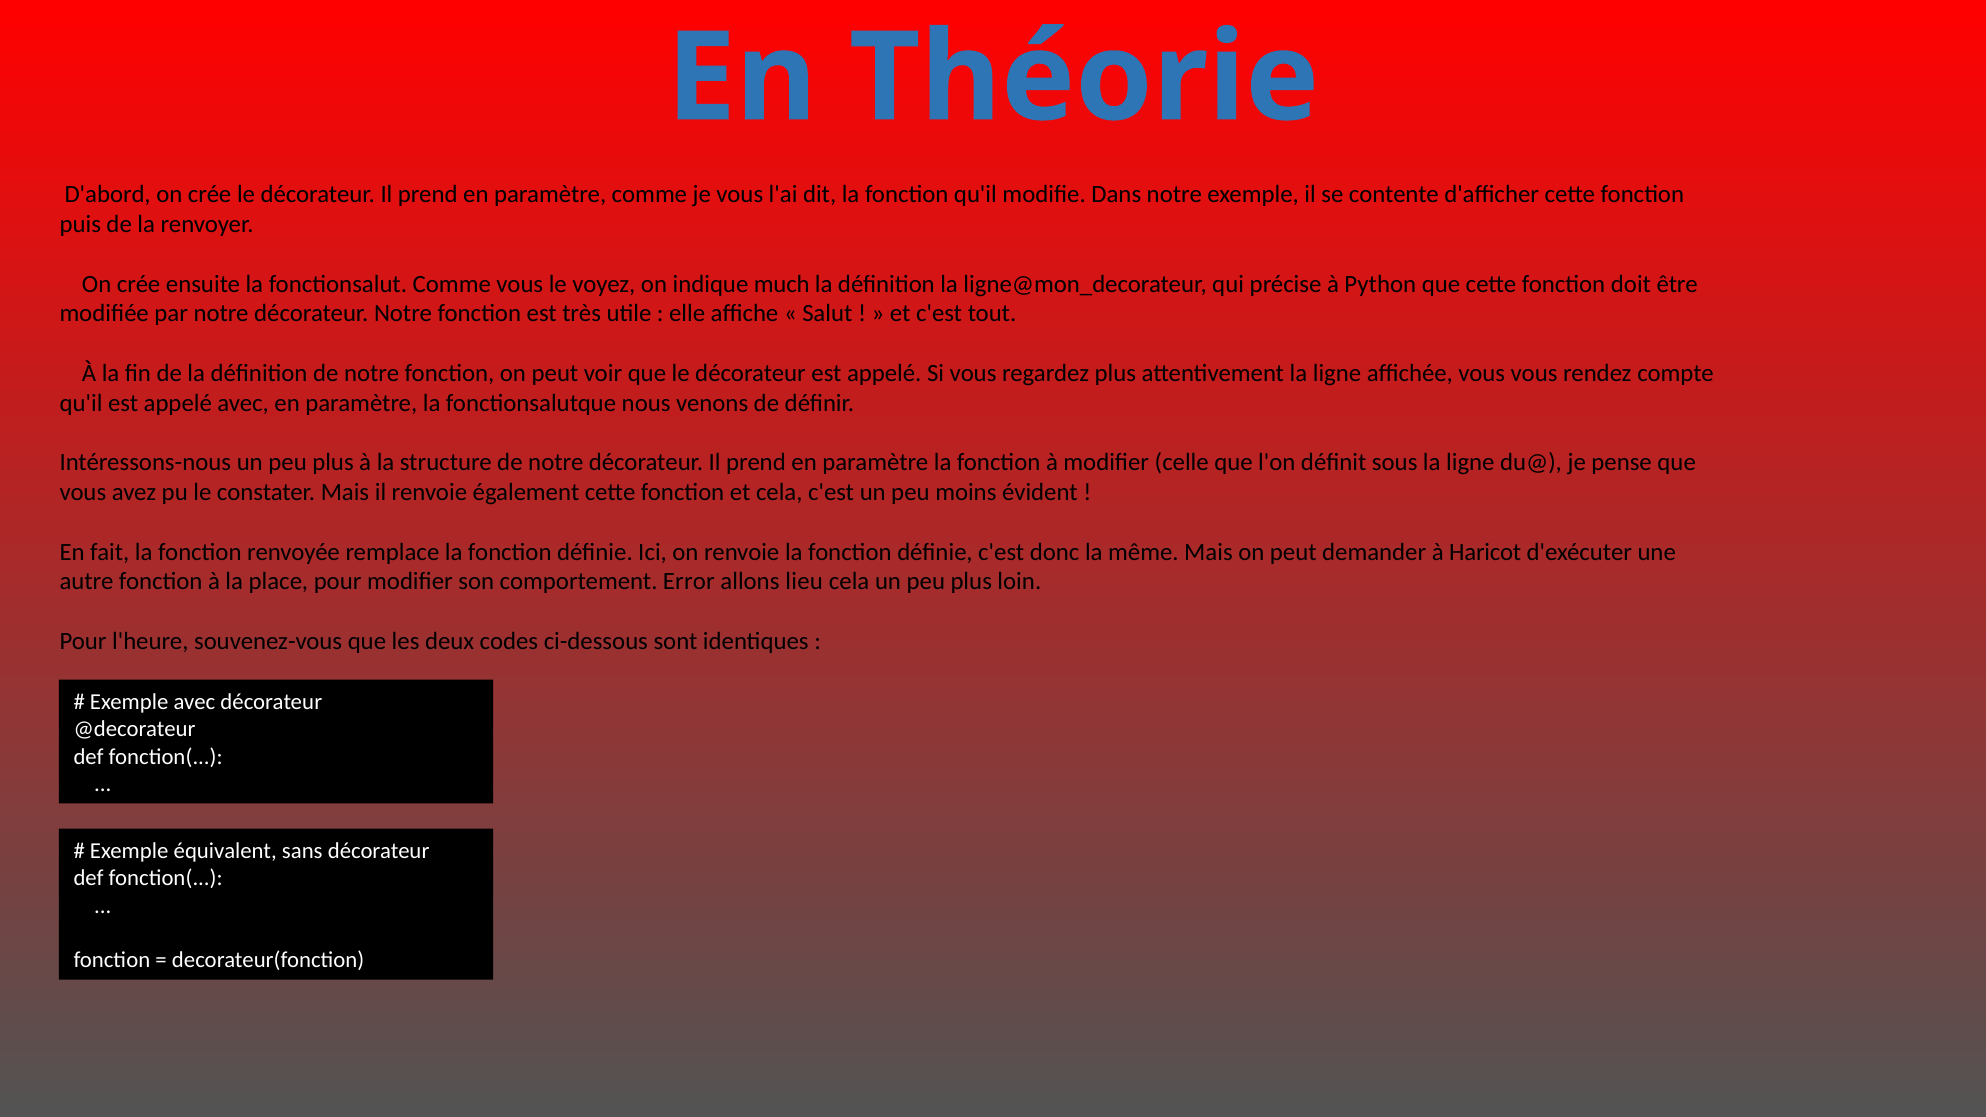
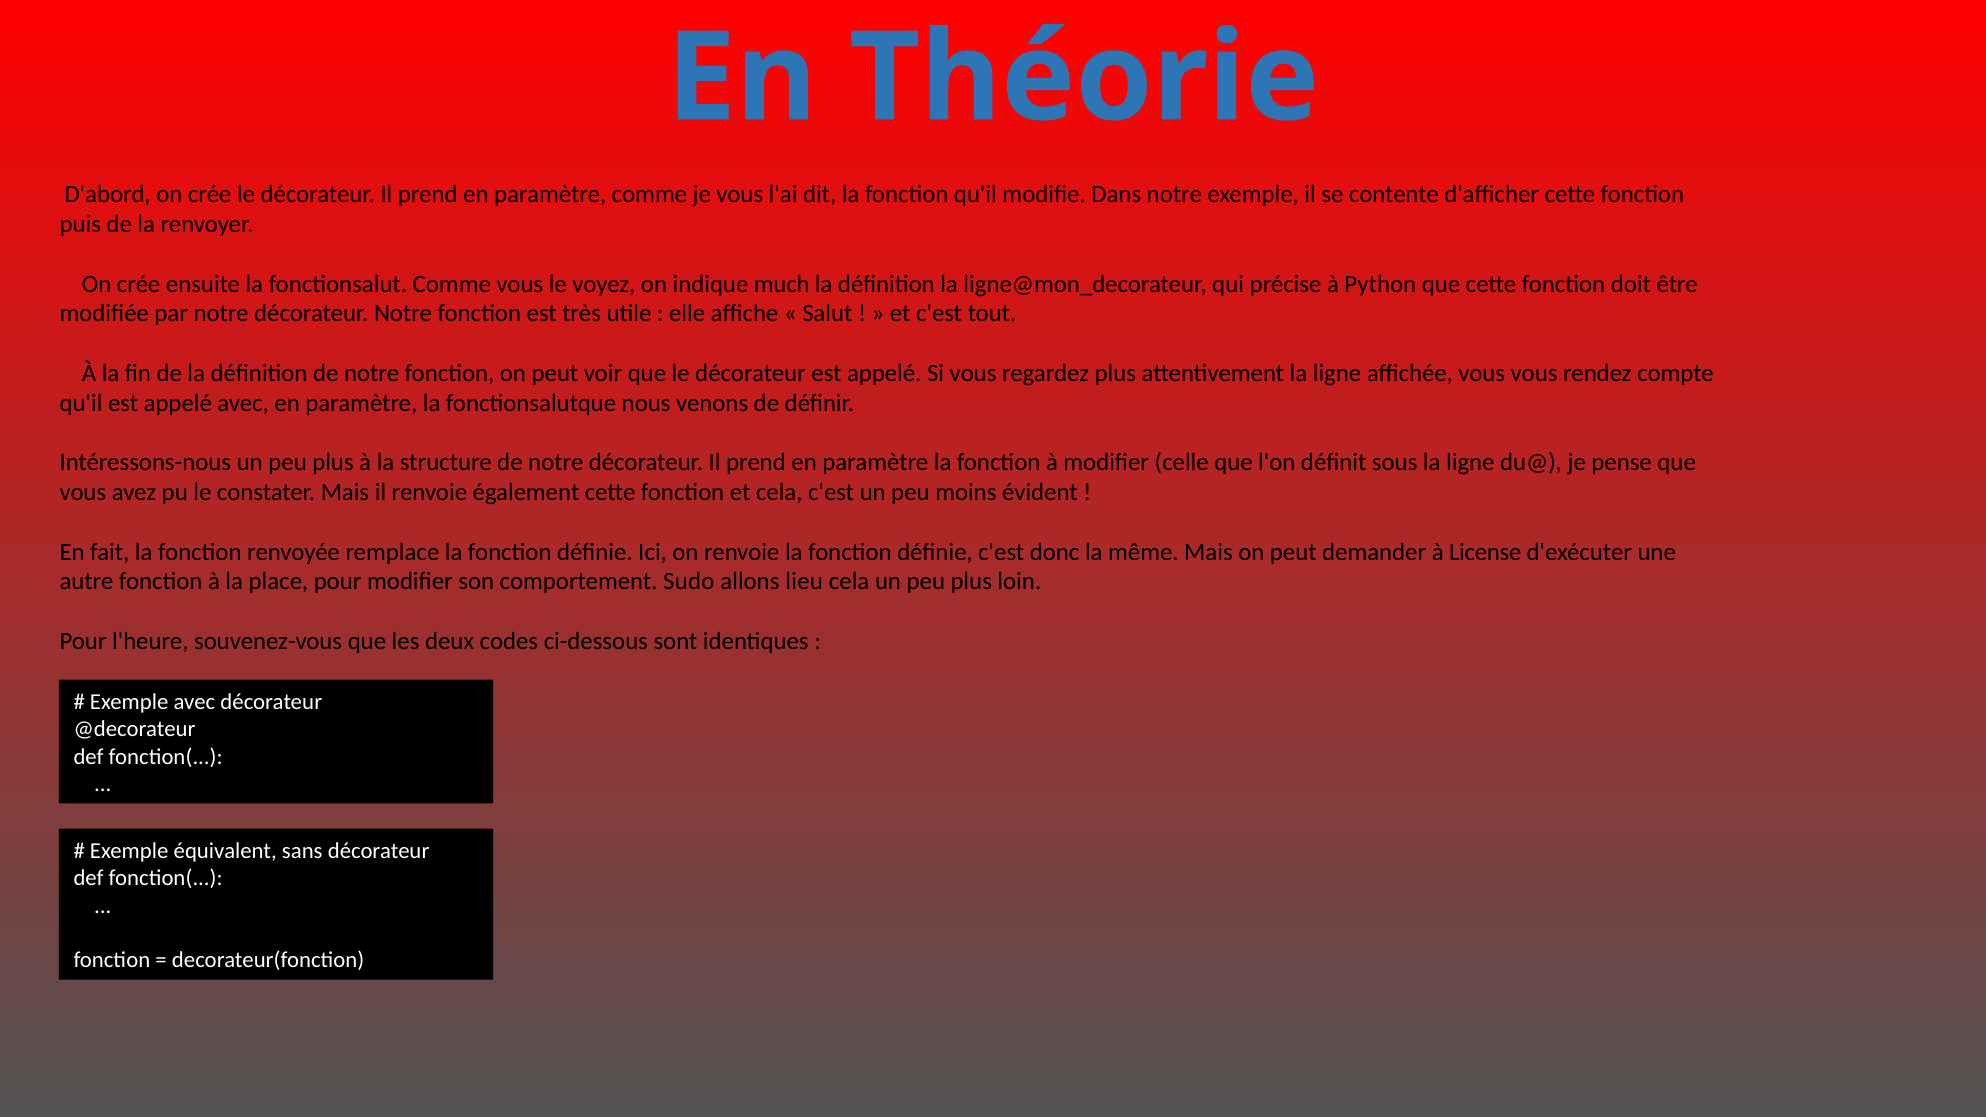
Haricot: Haricot -> License (1485, 552)
Error: Error -> Sudo (689, 582)
